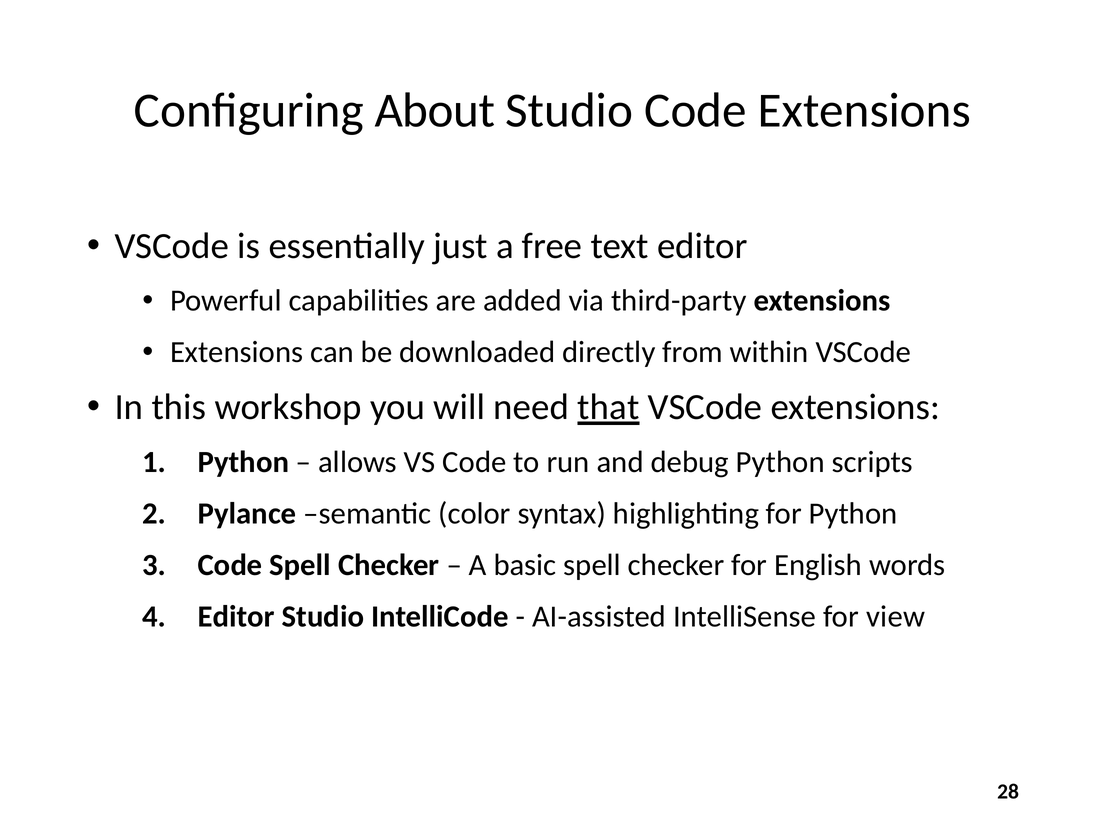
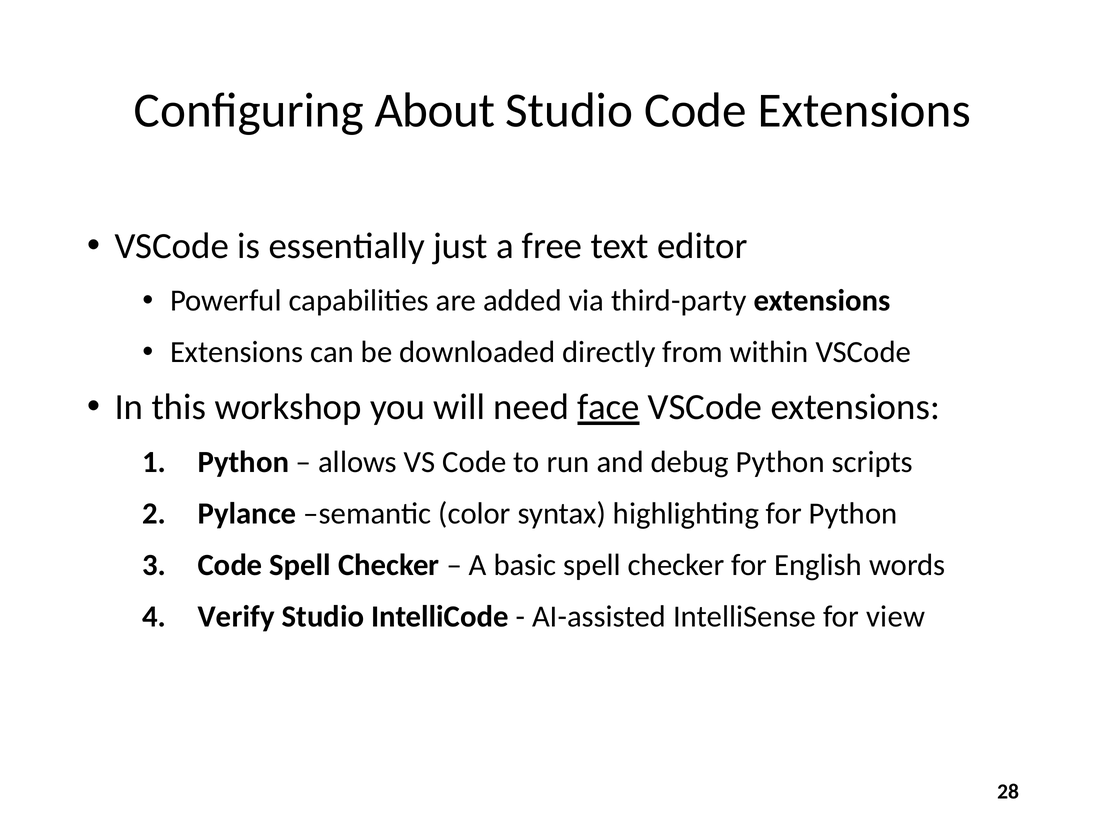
that: that -> face (609, 407)
Editor: Editor -> Verify (236, 617)
